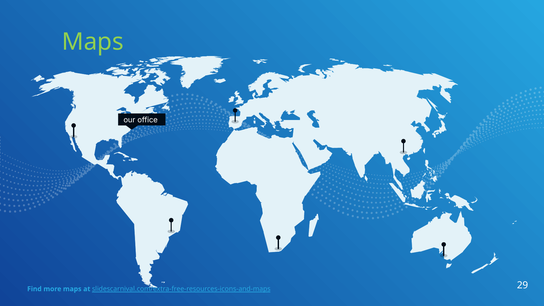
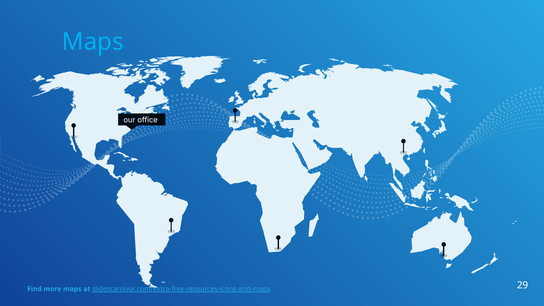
Maps colour: light green -> light blue (93, 42)
